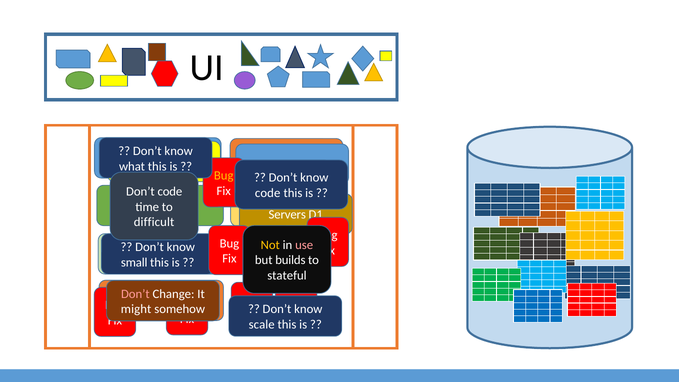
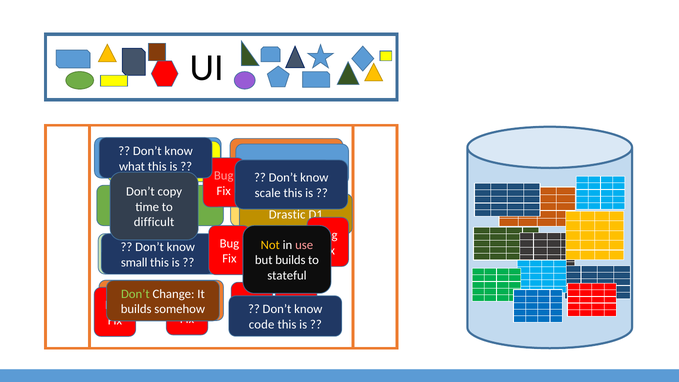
Bug colour: yellow -> pink (224, 176)
Don’t code: code -> copy (170, 192)
code: code -> scale (268, 193)
Servers: Servers -> Drastic (287, 215)
Don’t colour: pink -> light green (135, 294)
might: might -> builds (136, 309)
scale: scale -> code (262, 324)
